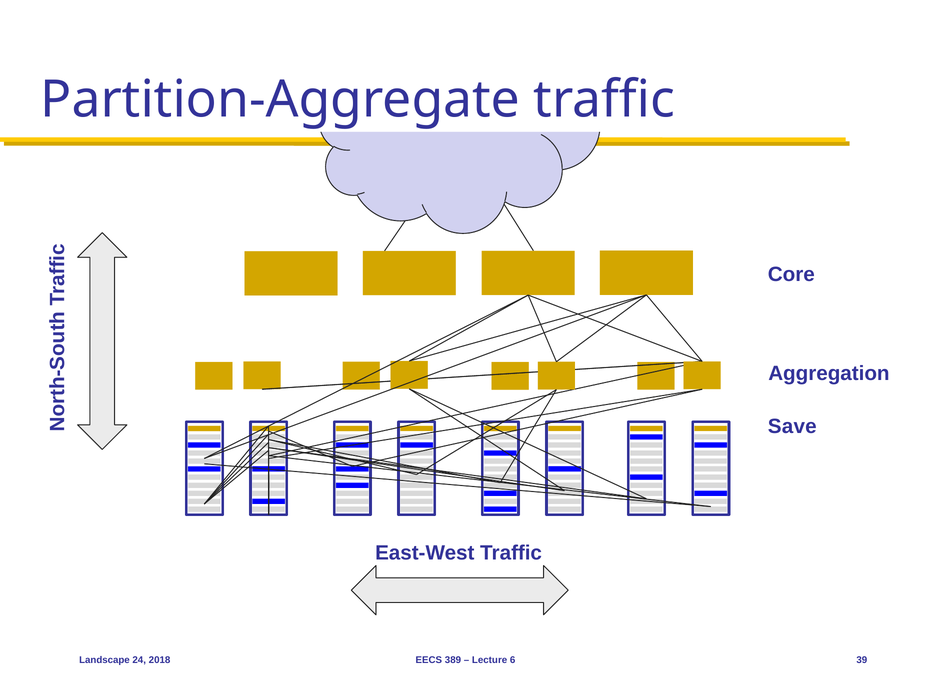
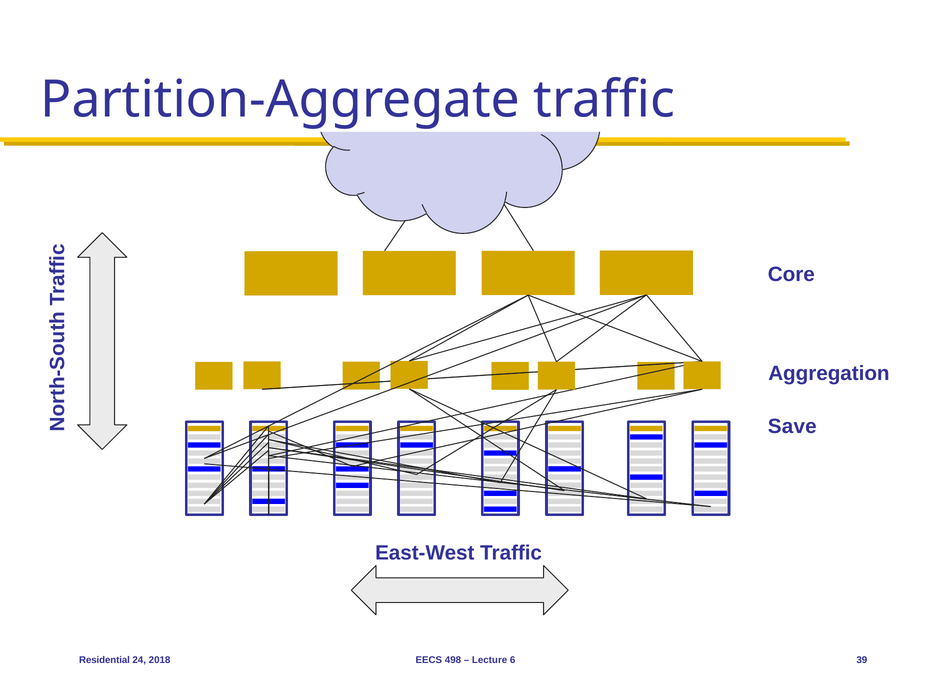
Landscape: Landscape -> Residential (104, 660)
389: 389 -> 498 (453, 660)
